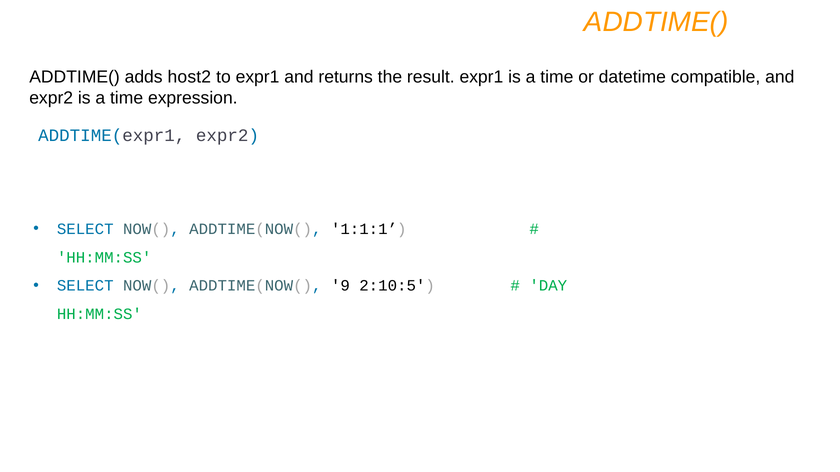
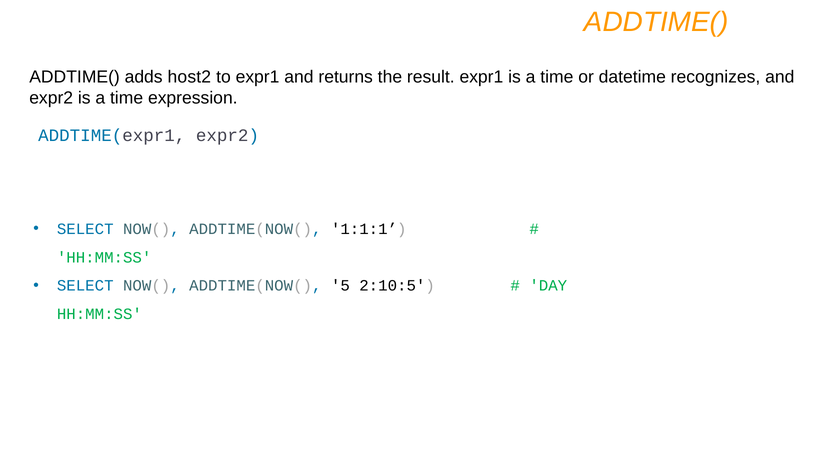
compatible: compatible -> recognizes (716, 77)
9: 9 -> 5 (340, 286)
